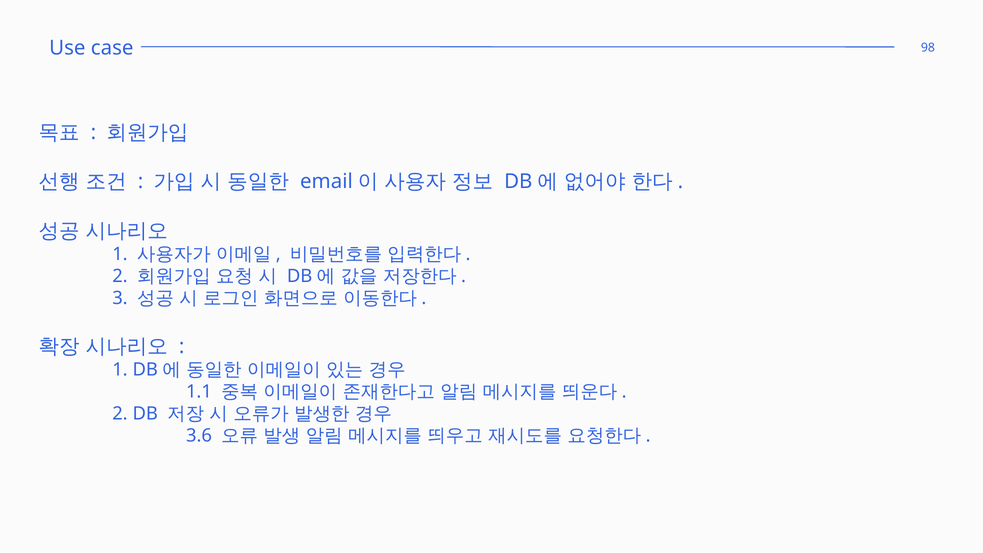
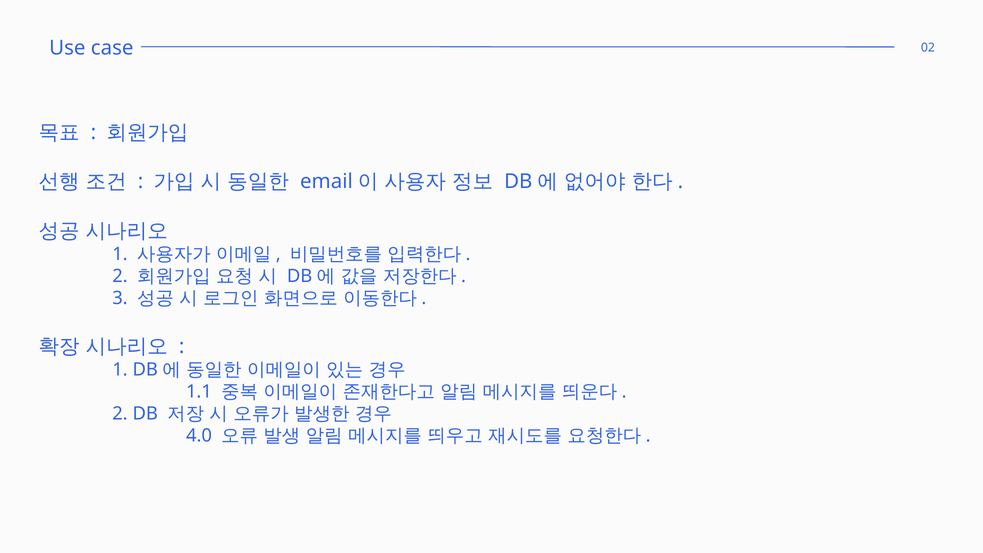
98: 98 -> 02 (928, 48)
3.6: 3.6 -> 4.0 (199, 436)
